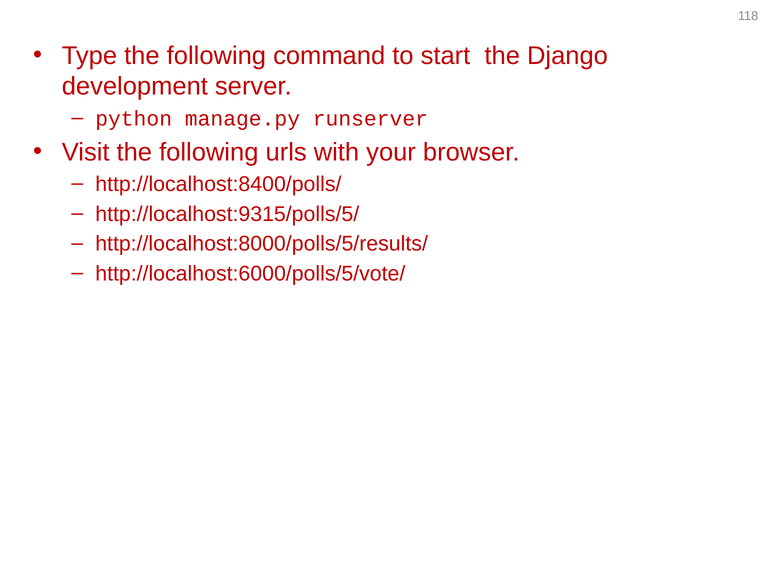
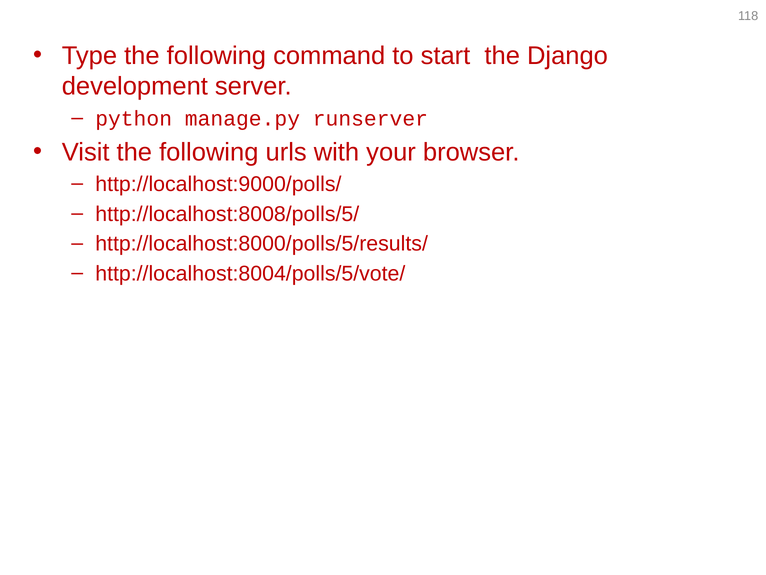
http://localhost:8400/polls/: http://localhost:8400/polls/ -> http://localhost:9000/polls/ (218, 184)
http://localhost:9315/polls/5/: http://localhost:9315/polls/5/ -> http://localhost:8008/polls/5/ (227, 214)
http://localhost:6000/polls/5/vote/: http://localhost:6000/polls/5/vote/ -> http://localhost:8004/polls/5/vote/ (250, 273)
